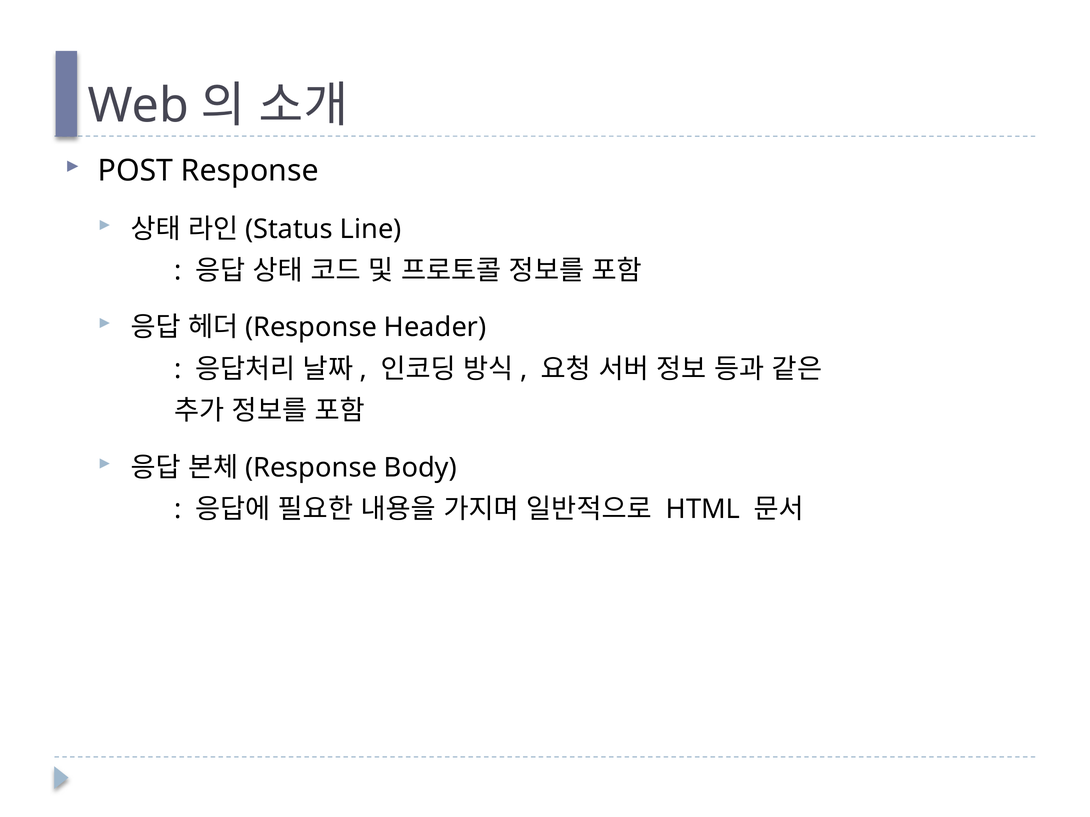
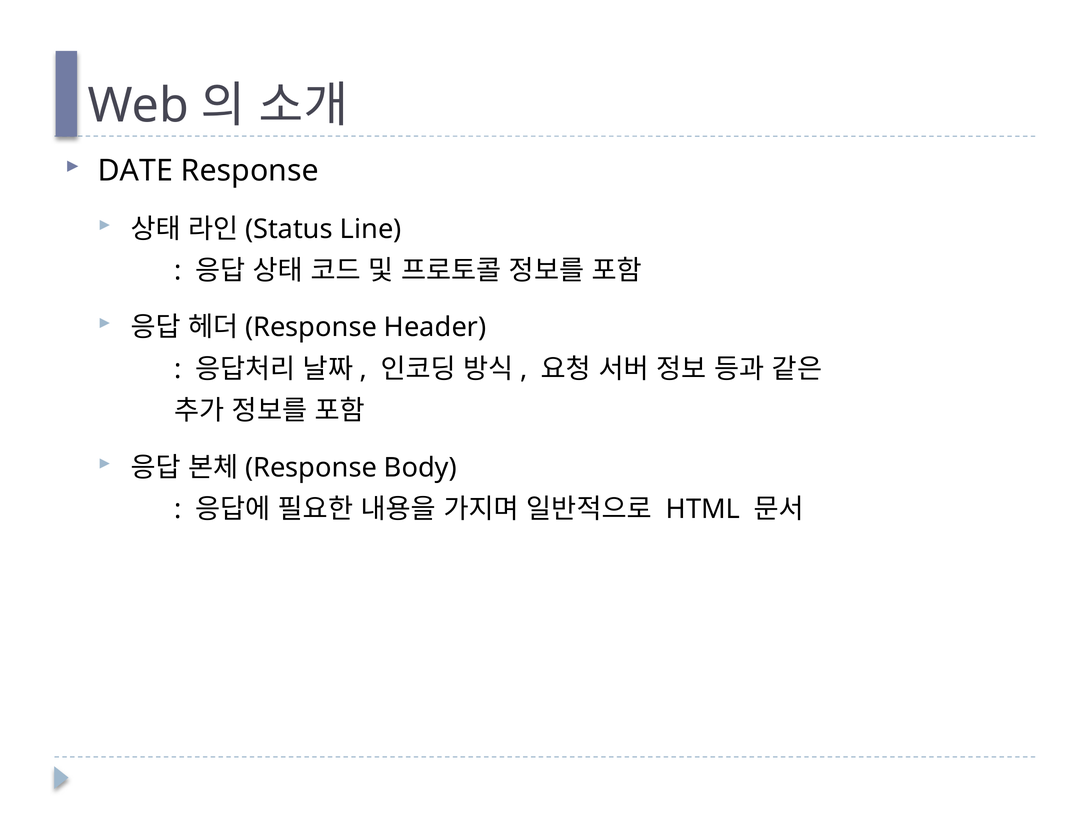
POST: POST -> DATE (135, 171)
